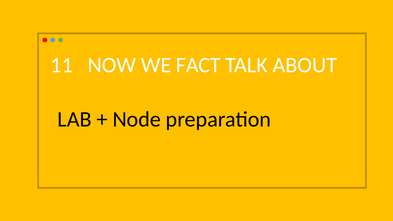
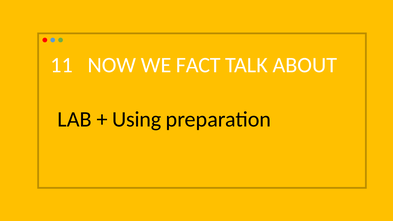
Node: Node -> Using (137, 119)
